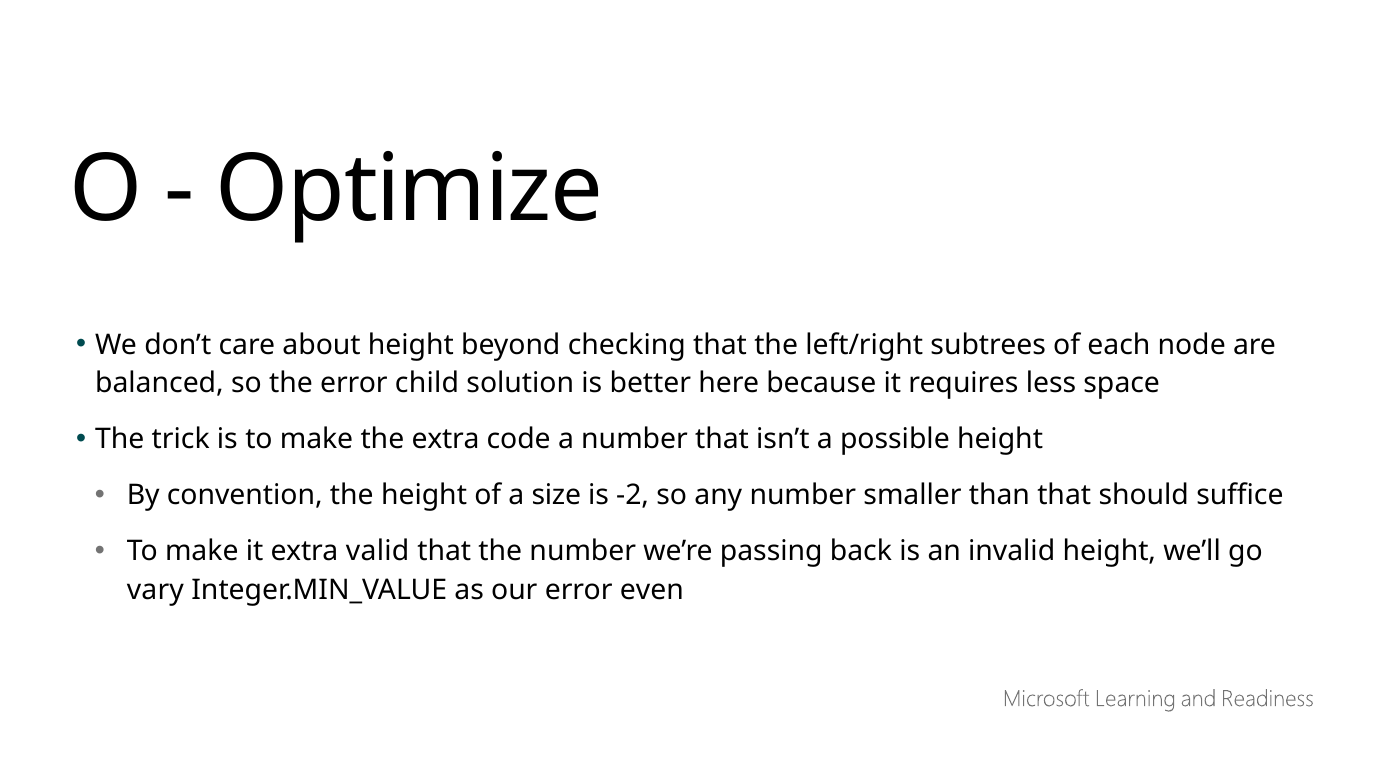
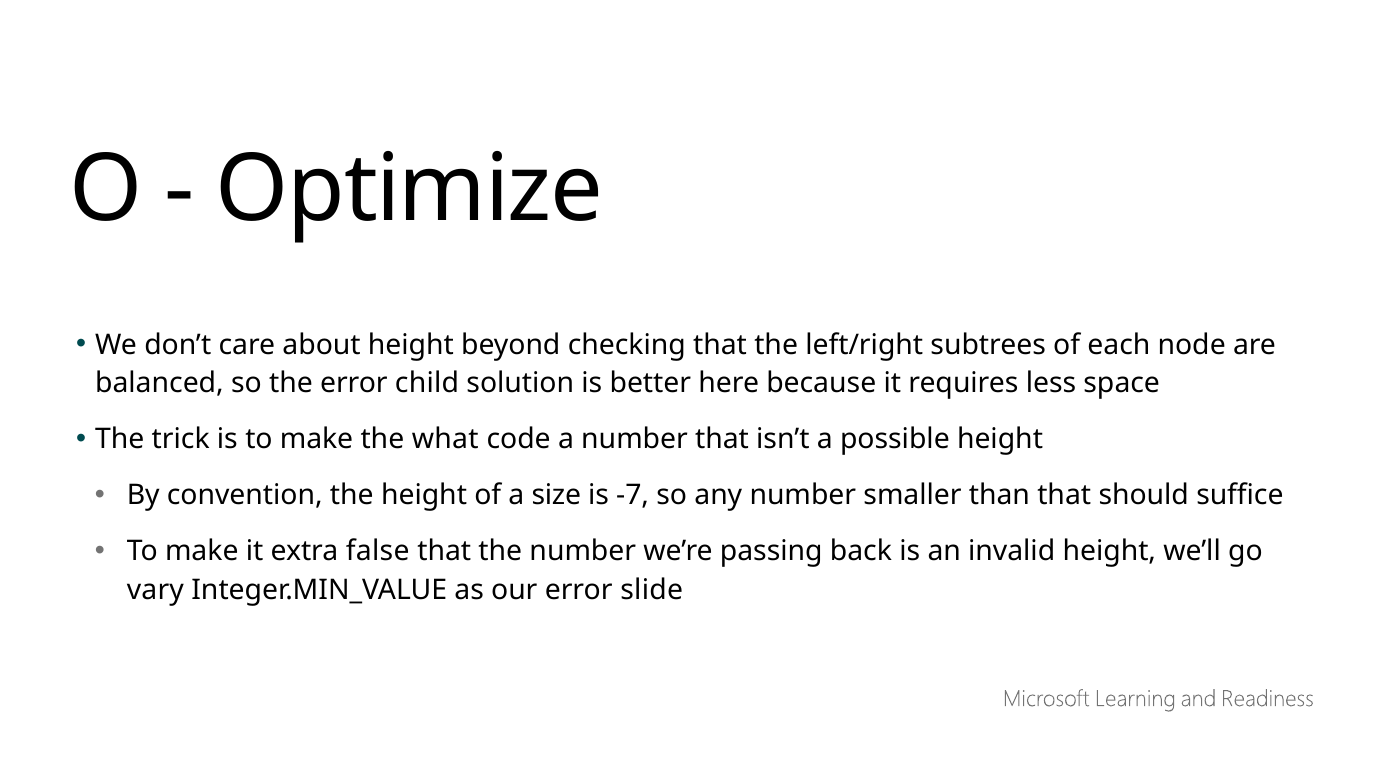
the extra: extra -> what (445, 439)
-2: -2 -> -7 (633, 495)
valid: valid -> false (378, 551)
even: even -> slide (652, 590)
